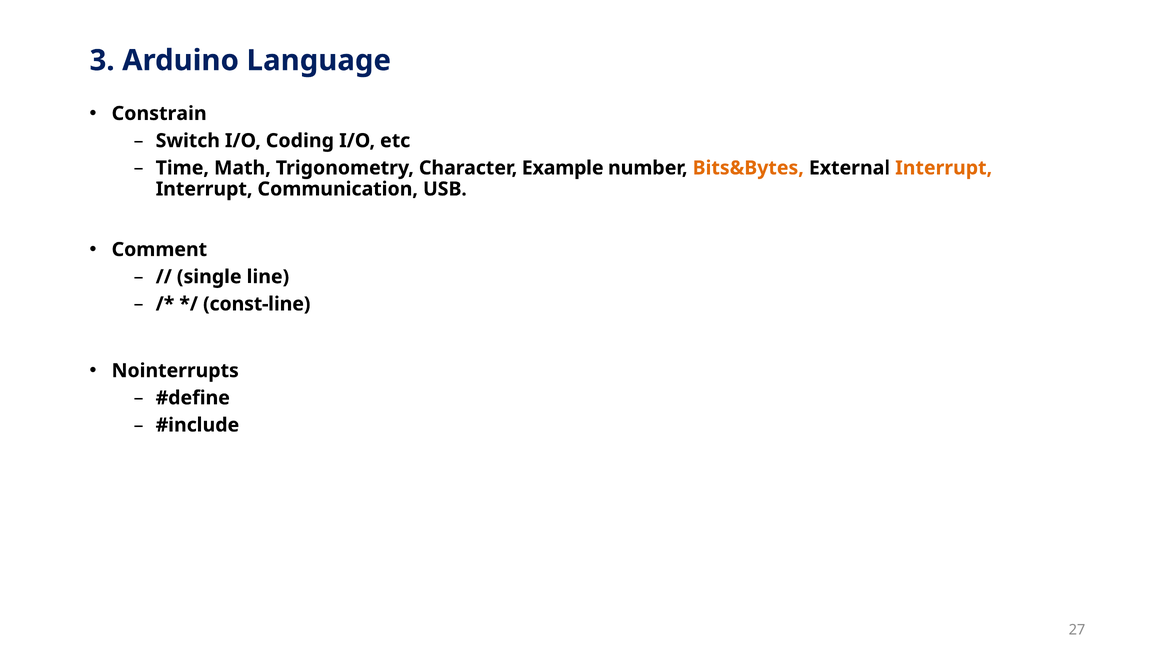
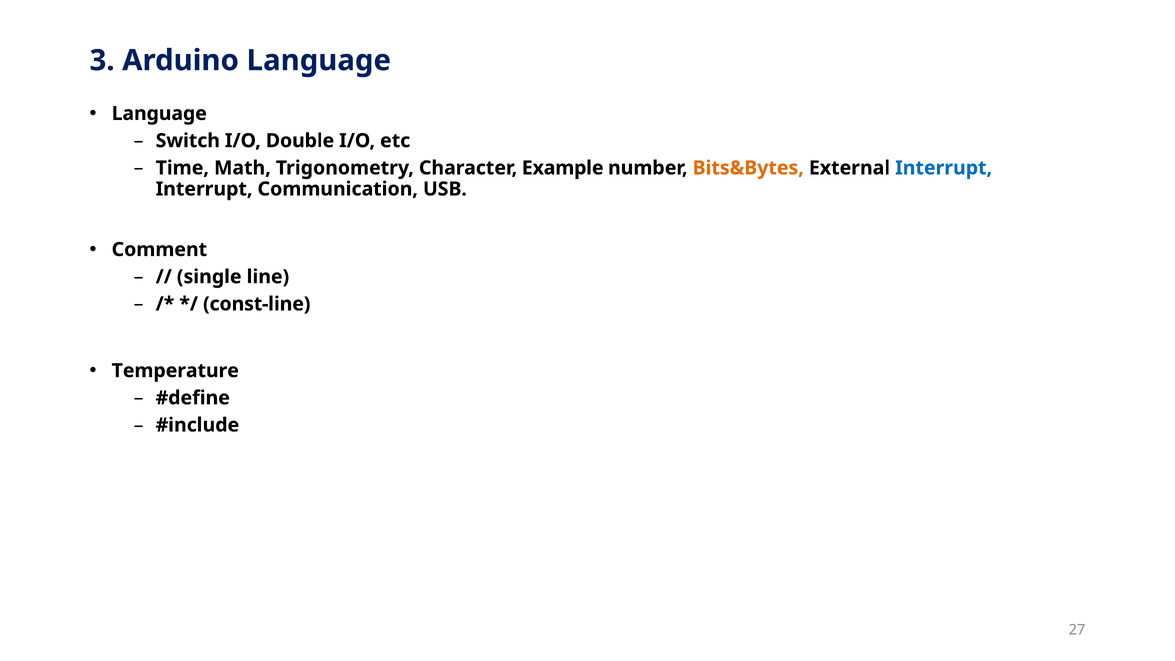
Constrain: Constrain -> Language (159, 114)
Coding: Coding -> Double (300, 141)
Interrupt colour: orange -> blue (944, 168)
Nointerrupts: Nointerrupts -> Temperature (175, 371)
